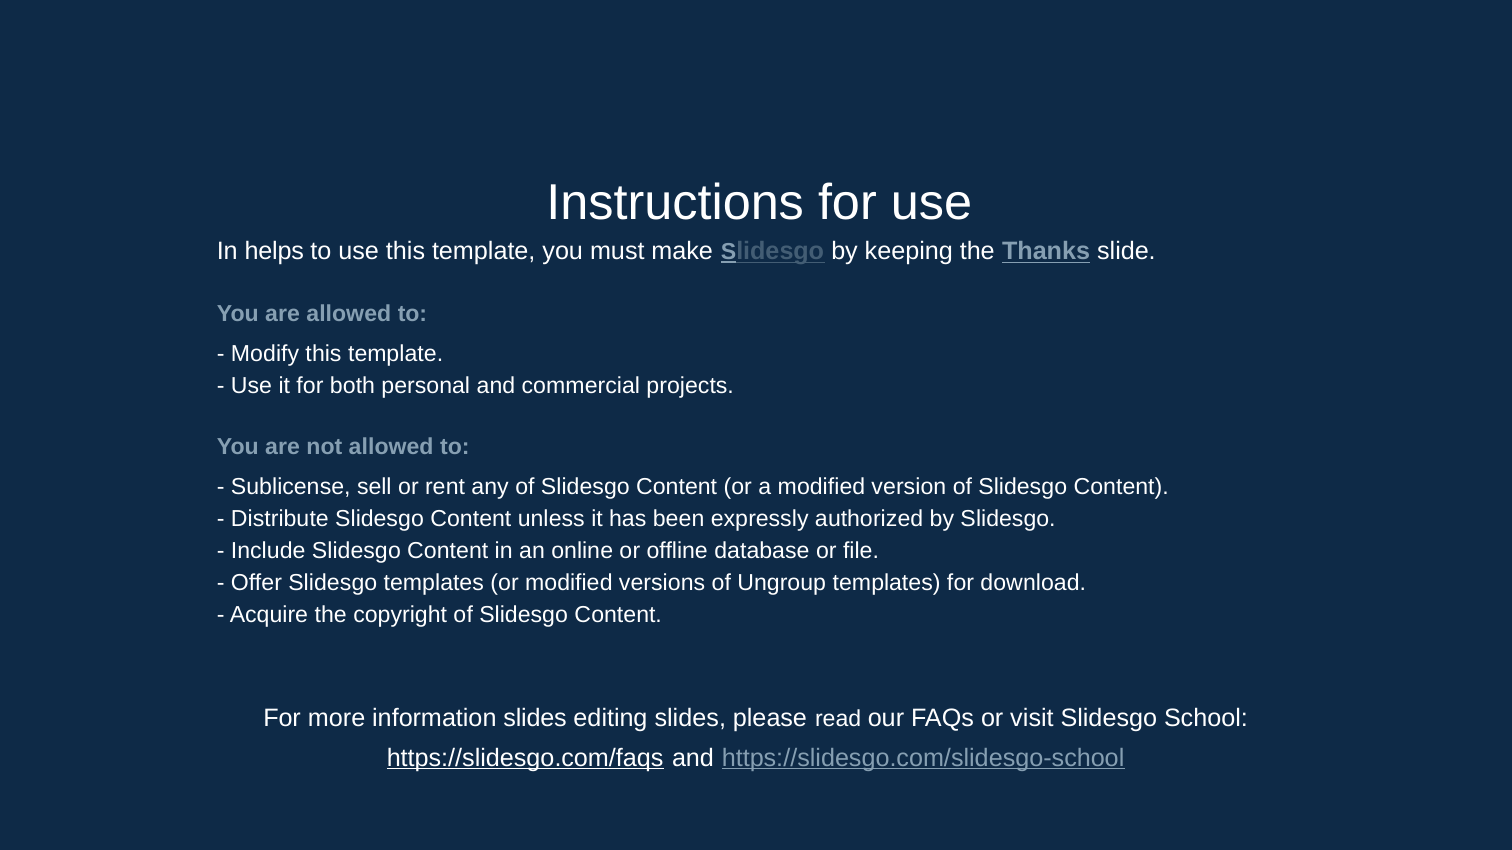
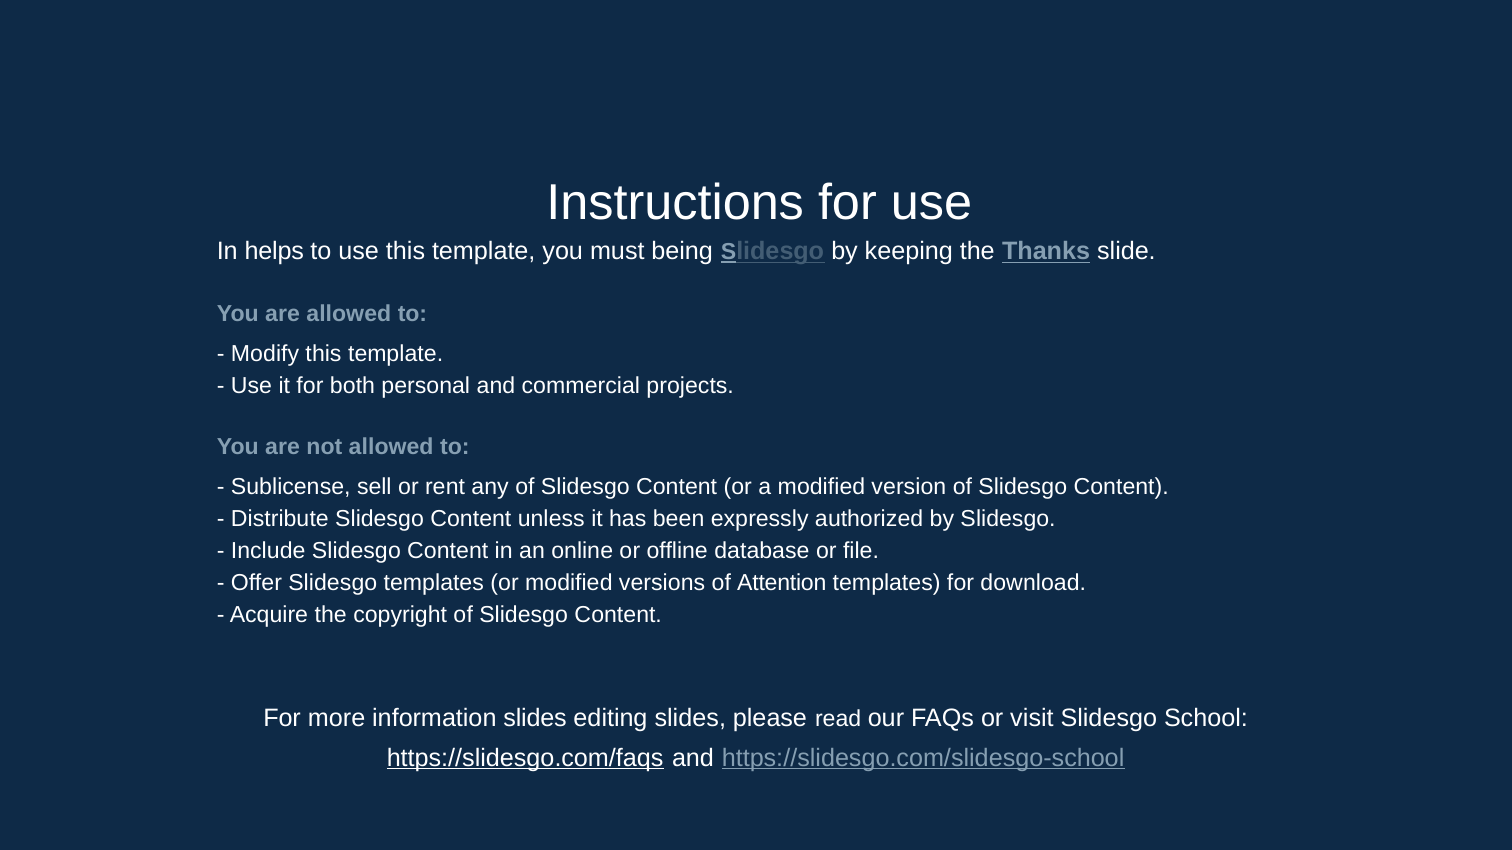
make: make -> being (682, 251)
Ungroup: Ungroup -> Attention (782, 583)
